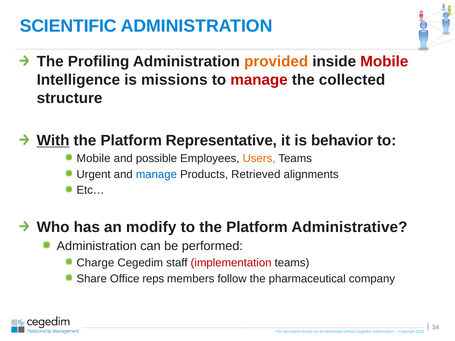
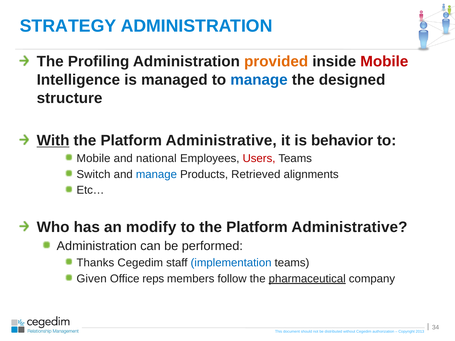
SCIENTIFIC: SCIENTIFIC -> STRATEGY (68, 26)
missions: missions -> managed (174, 80)
manage colour: red -> blue (259, 80)
collected: collected -> designed (352, 80)
Representative: Representative -> Administrative (221, 141)
possible: possible -> national (156, 158)
Users colour: orange -> red (259, 158)
Urgent: Urgent -> Switch (94, 174)
Charge: Charge -> Thanks (95, 263)
implementation colour: red -> blue (231, 263)
Share: Share -> Given (92, 279)
pharmaceutical underline: none -> present (307, 279)
